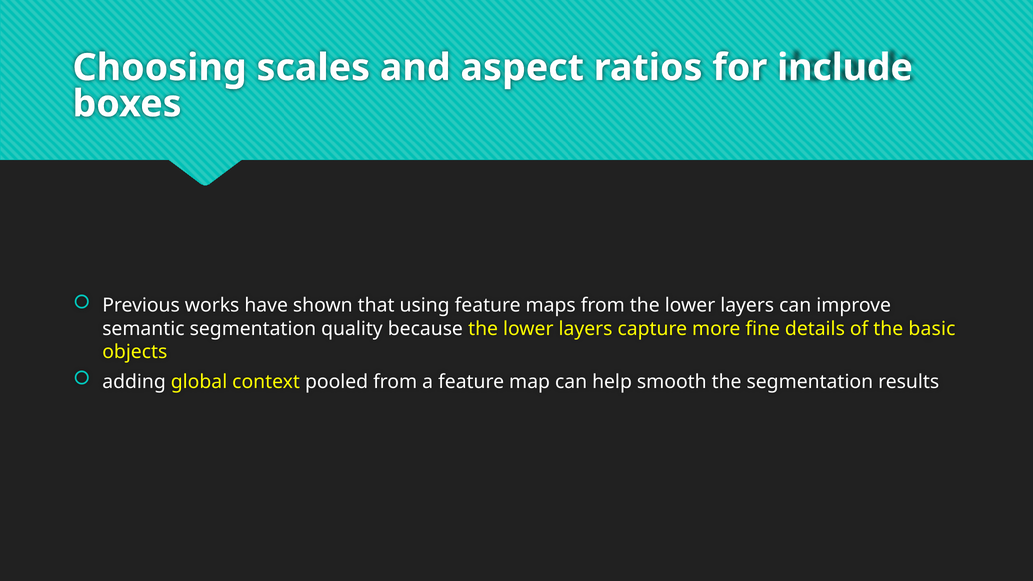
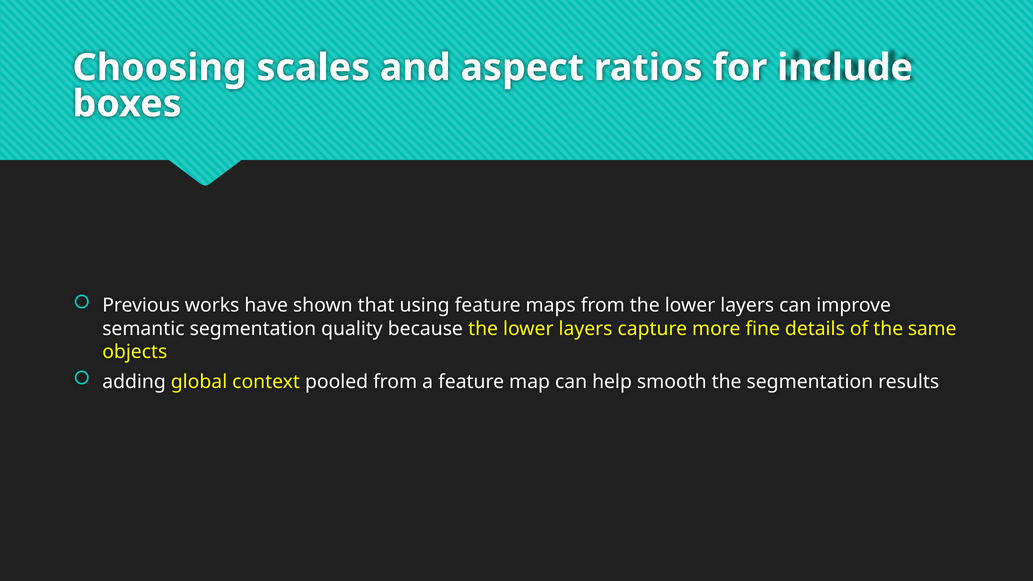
basic: basic -> same (932, 329)
